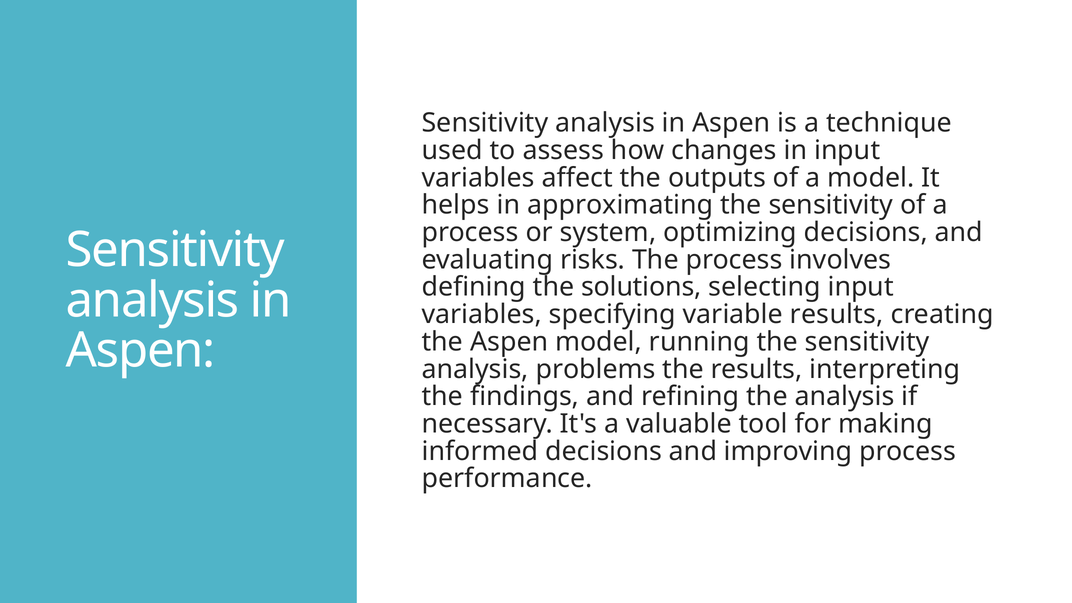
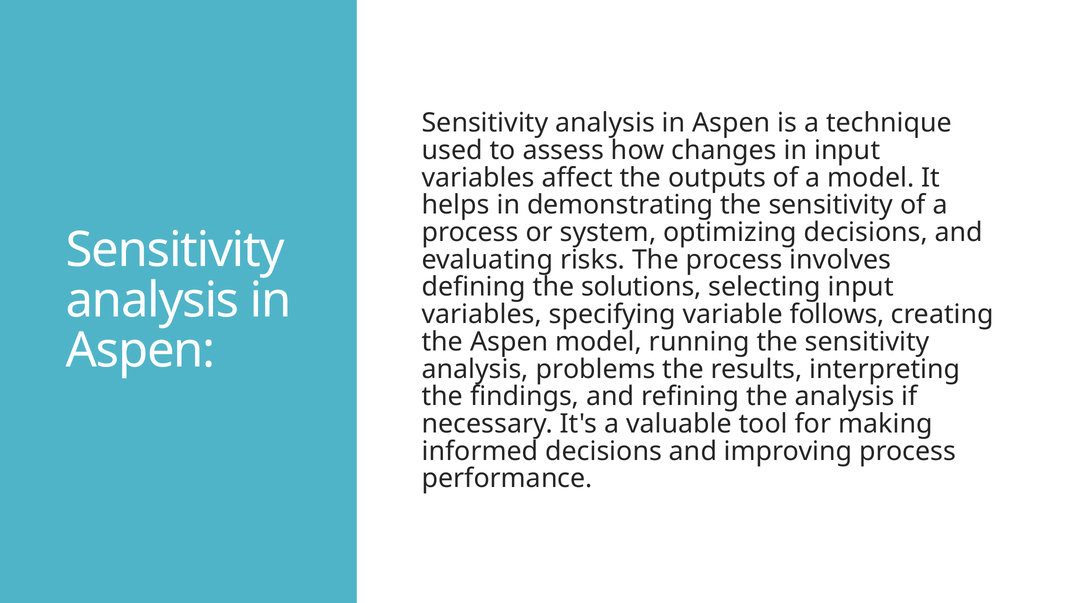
approximating: approximating -> demonstrating (620, 205)
variable results: results -> follows (837, 314)
